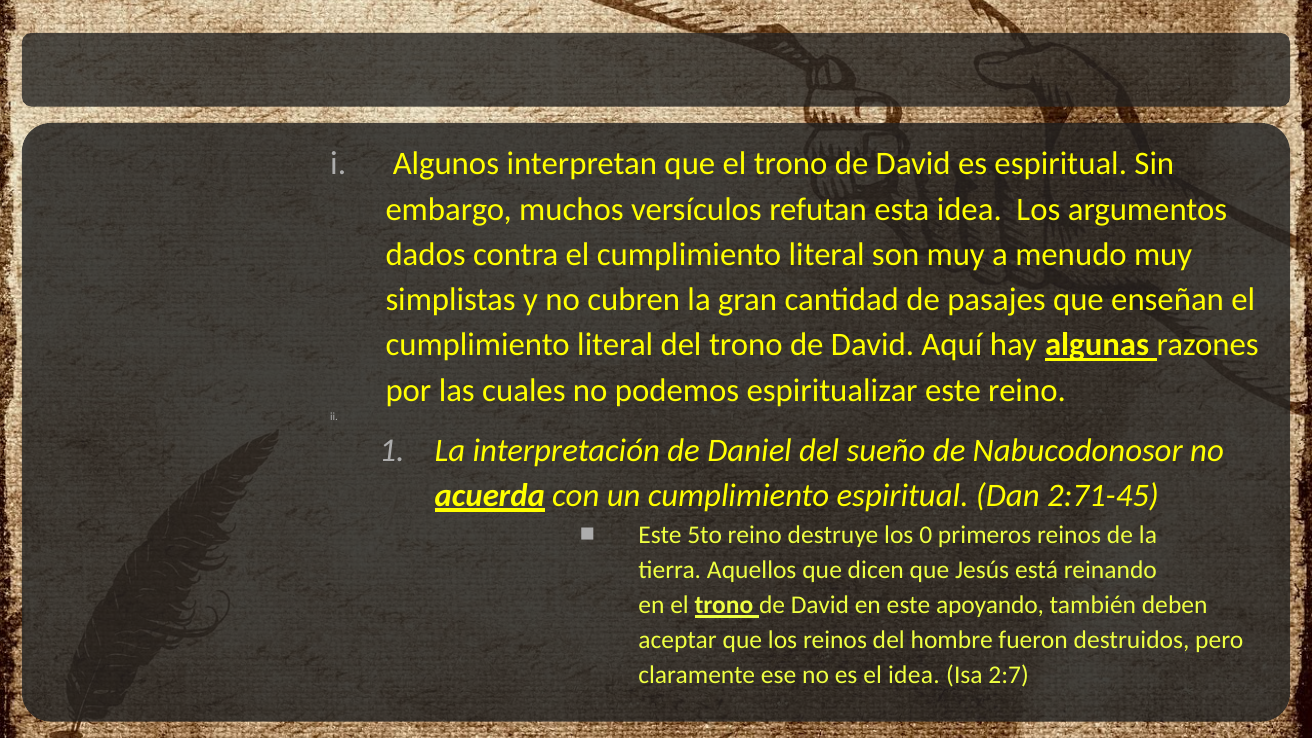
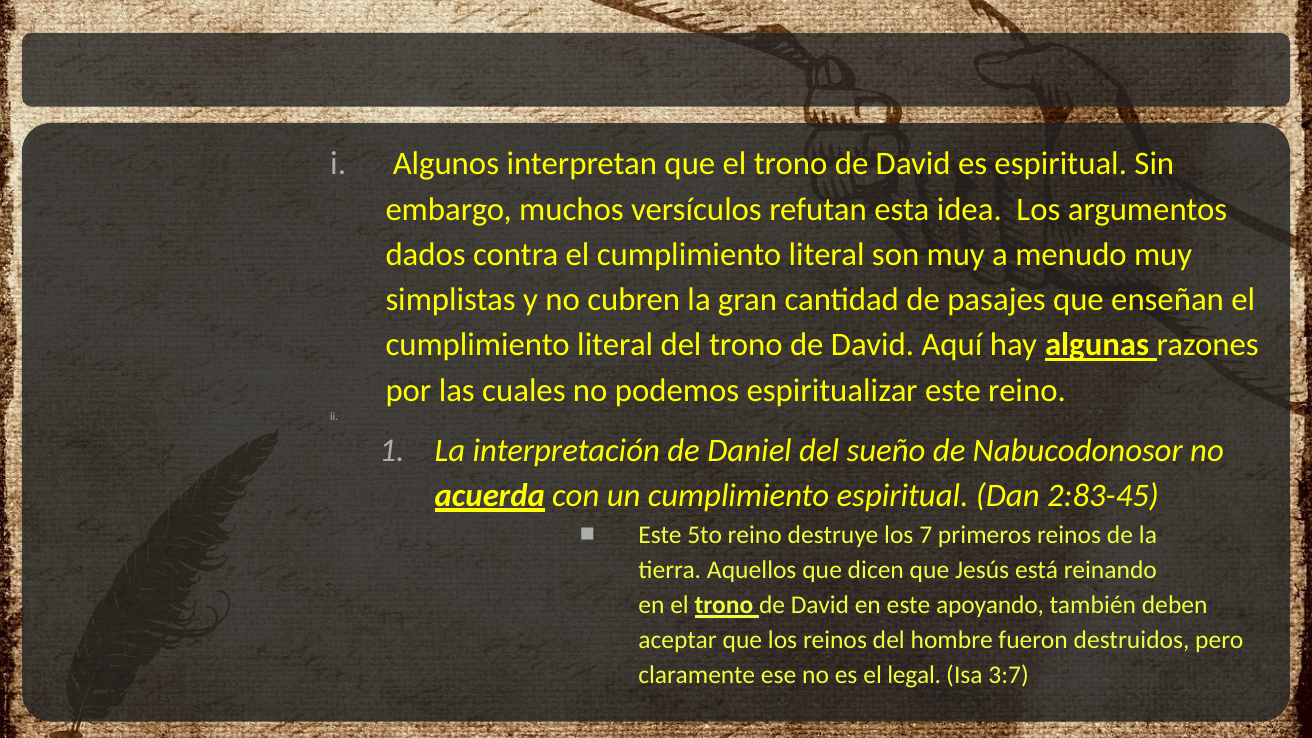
2:71-45: 2:71-45 -> 2:83-45 (1103, 496)
0: 0 -> 7 (926, 535)
el idea: idea -> legal (914, 676)
2:7: 2:7 -> 3:7 (1009, 676)
